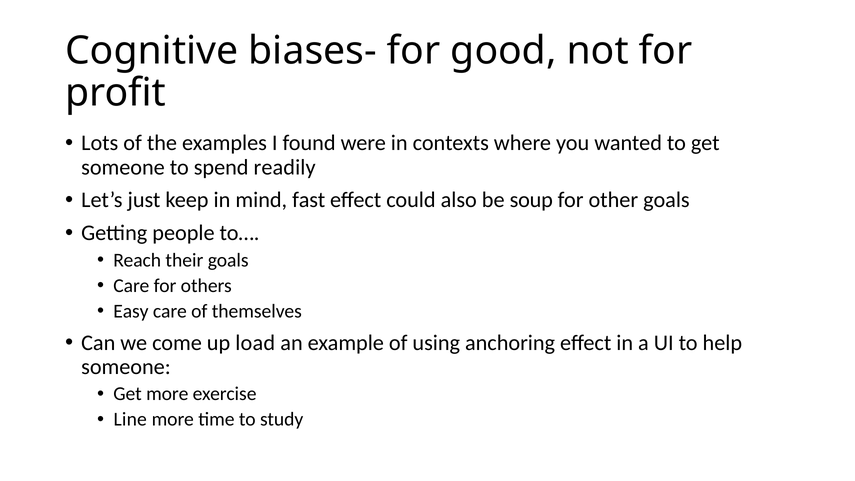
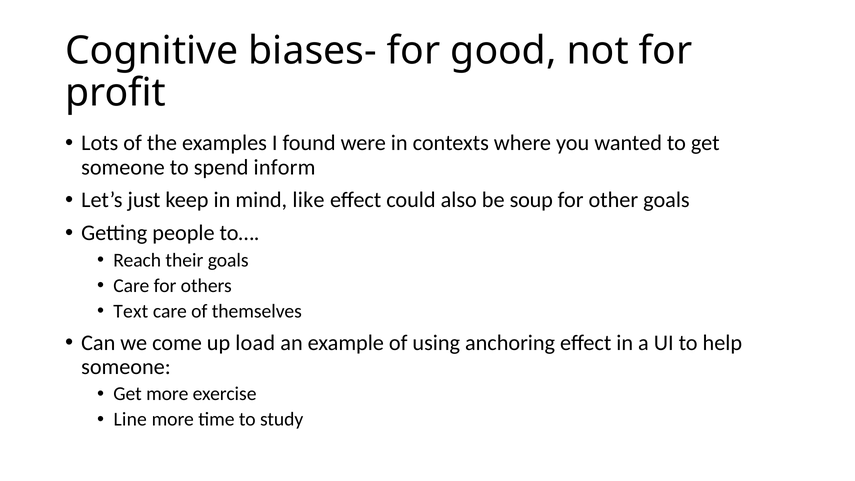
readily: readily -> inform (285, 167)
fast: fast -> like (309, 200)
Easy: Easy -> Text (131, 311)
